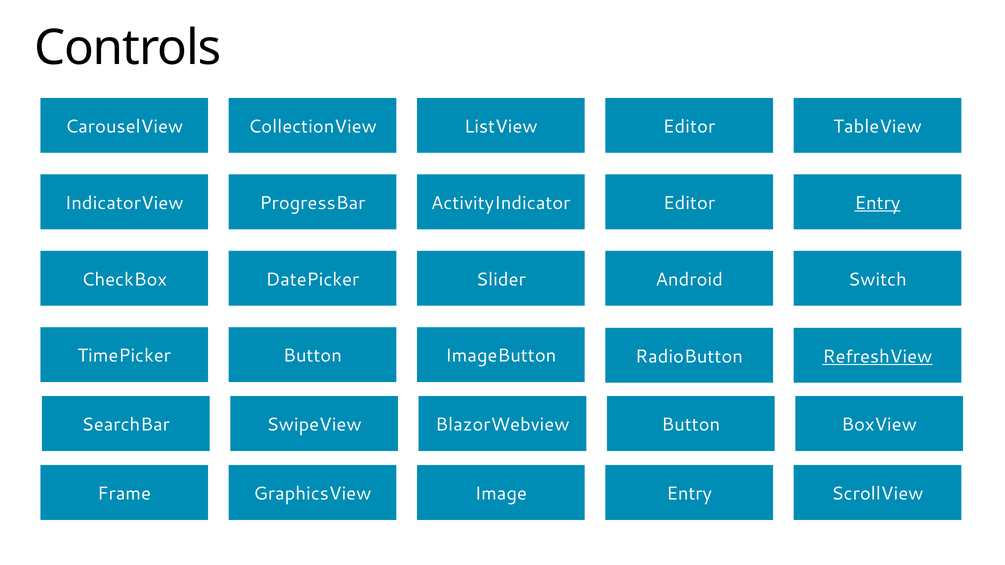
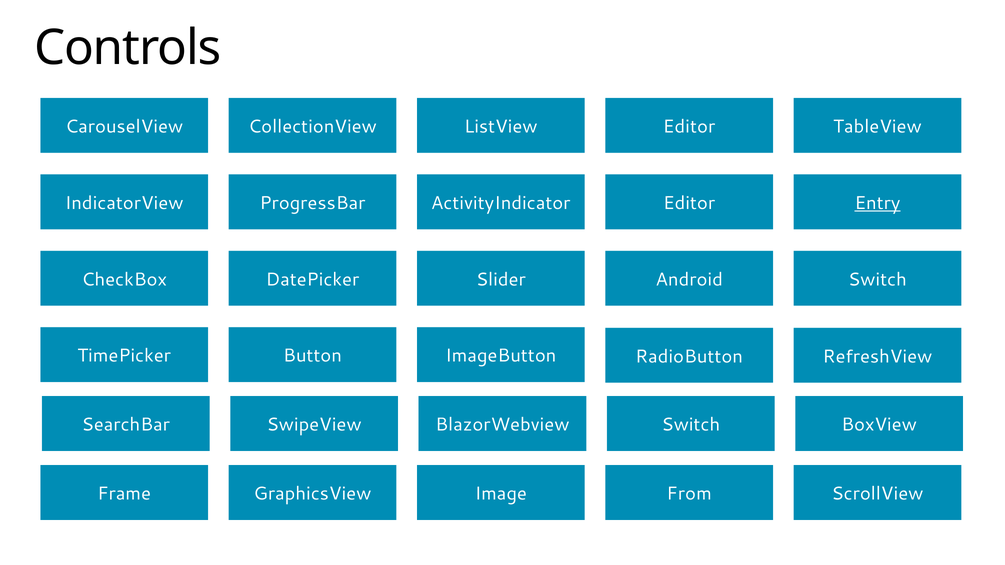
RefreshView underline: present -> none (877, 357)
BlazorWebview Button: Button -> Switch (691, 425)
Image Entry: Entry -> From (689, 494)
